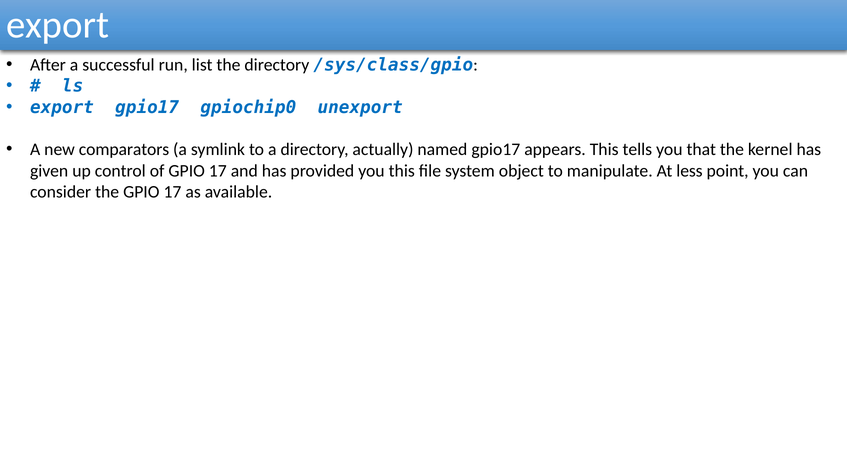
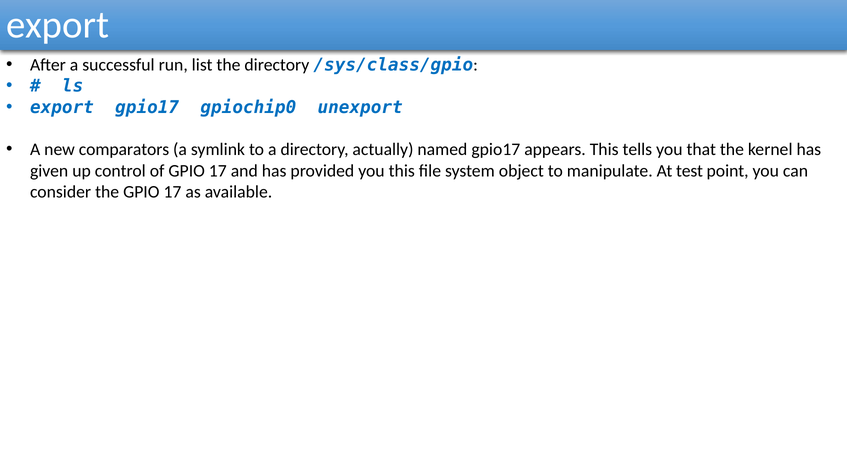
less: less -> test (690, 171)
